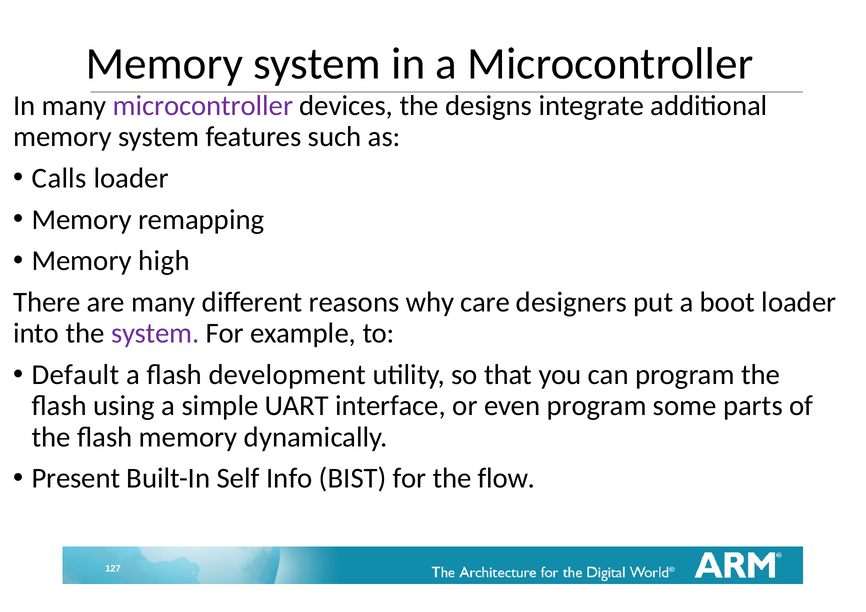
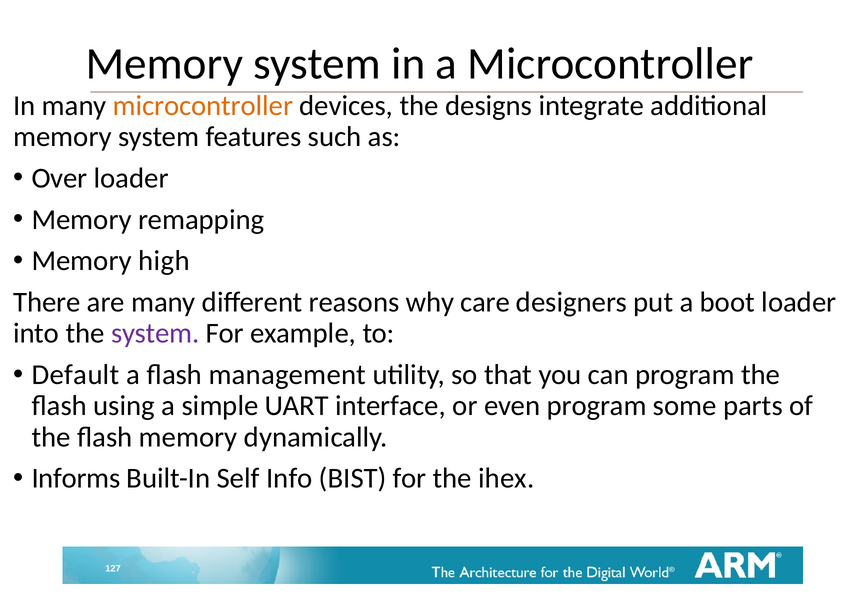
microcontroller colour: purple -> orange (203, 106)
Calls: Calls -> Over (60, 178)
development: development -> management (287, 375)
Present: Present -> Informs (76, 478)
flow: flow -> ihex (506, 478)
